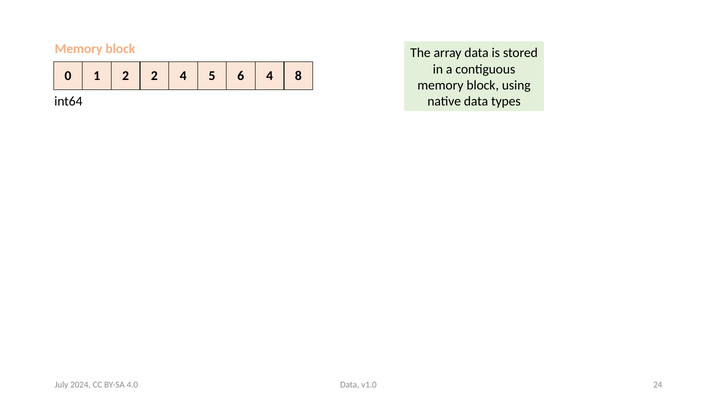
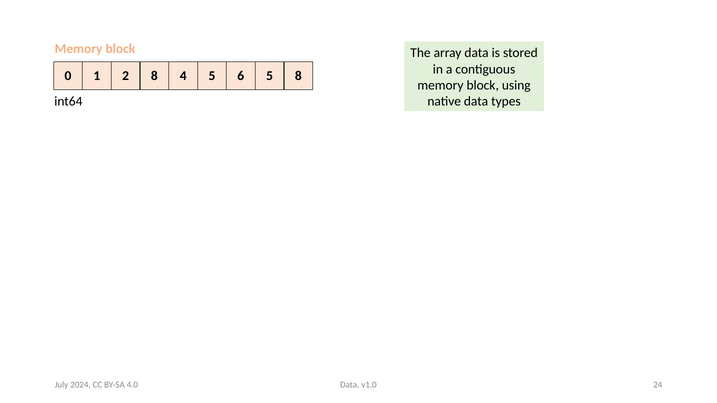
2 2: 2 -> 8 (154, 76)
6 4: 4 -> 5 (270, 76)
